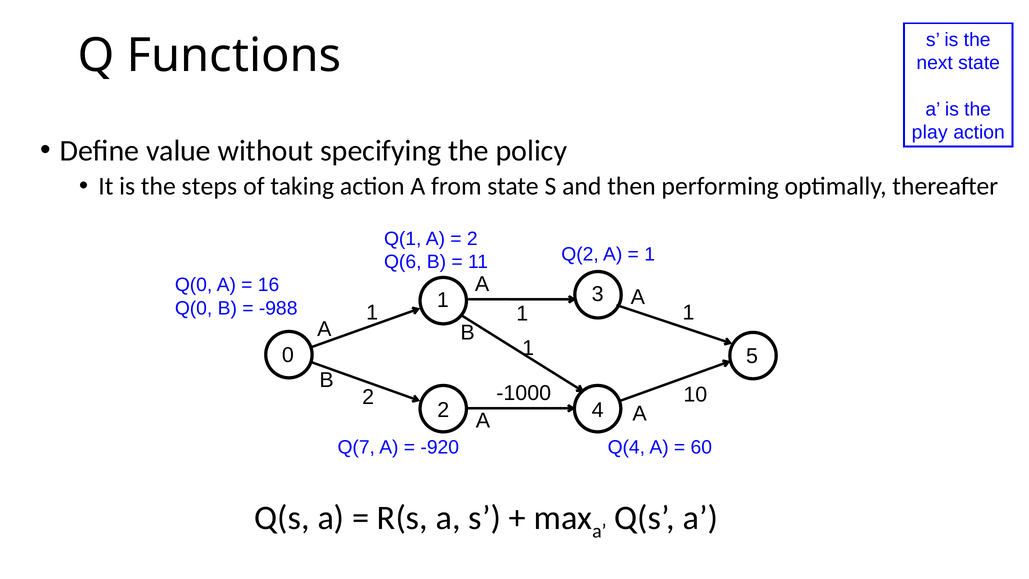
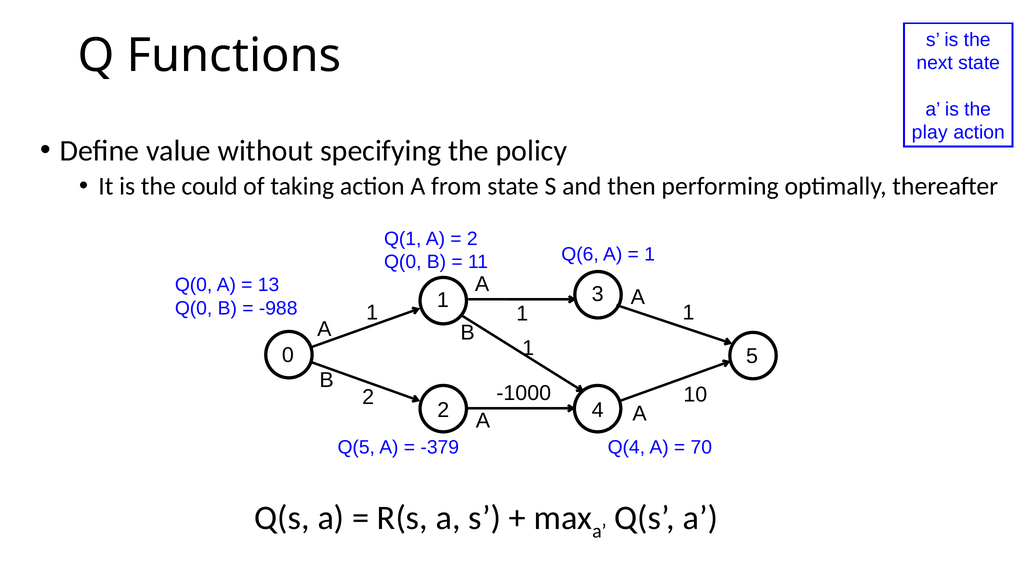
steps: steps -> could (210, 186)
Q(2: Q(2 -> Q(6 (580, 254)
Q(6: Q(6 -> Q(0 (403, 262)
16: 16 -> 13 (269, 285)
Q(7: Q(7 -> Q(5 (356, 447)
-920: -920 -> -379 (440, 447)
60: 60 -> 70 (701, 447)
